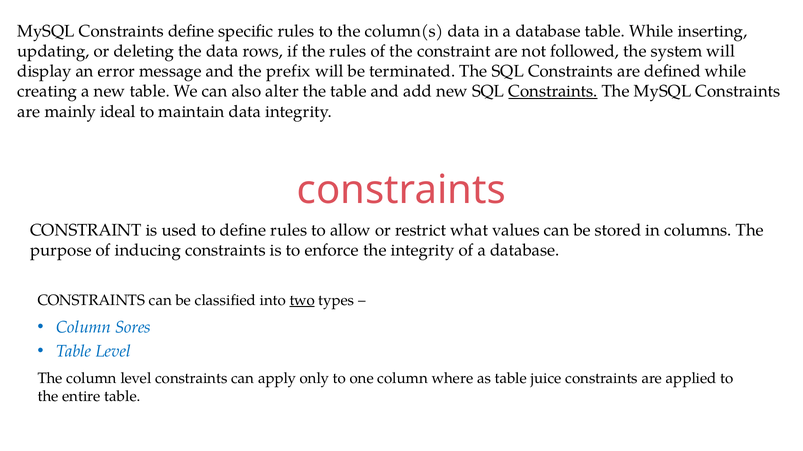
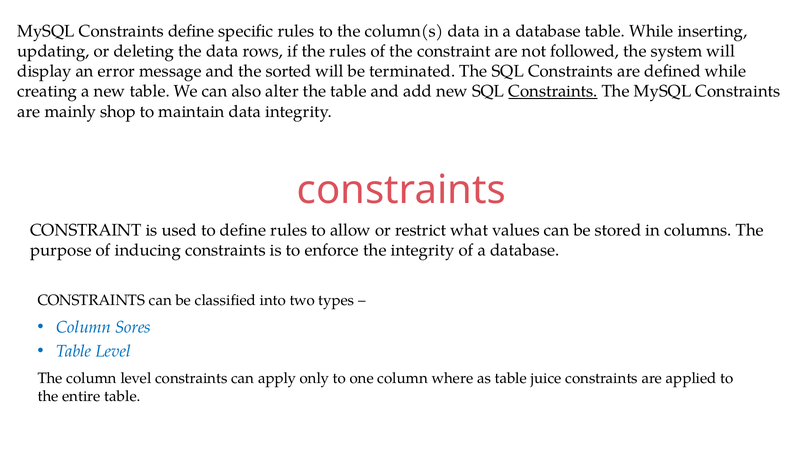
prefix: prefix -> sorted (289, 72)
ideal: ideal -> shop (118, 112)
two underline: present -> none (302, 301)
